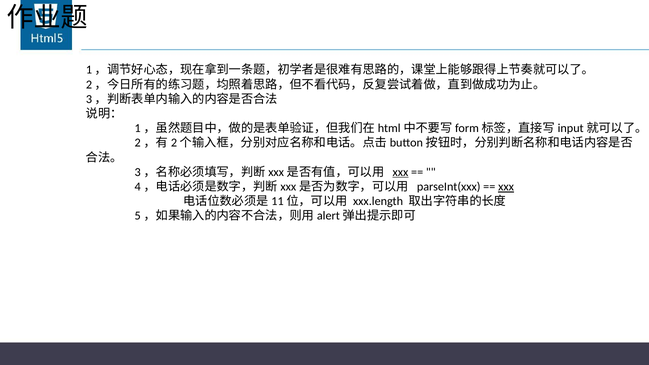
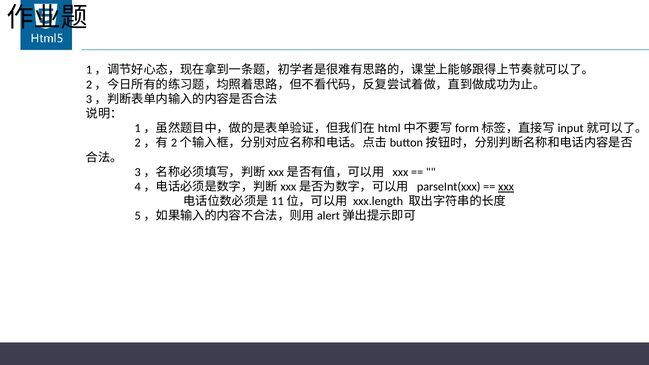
xxx underline: present -> none (400, 172)
